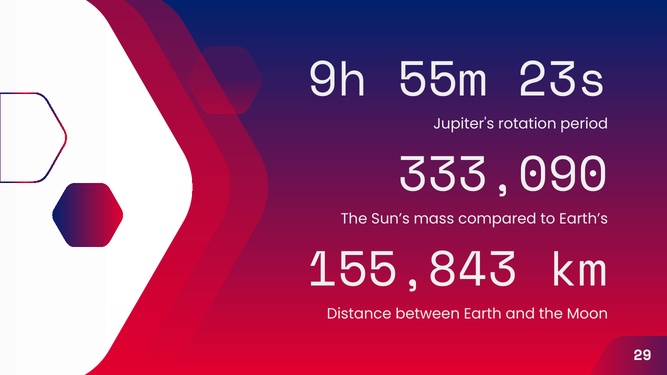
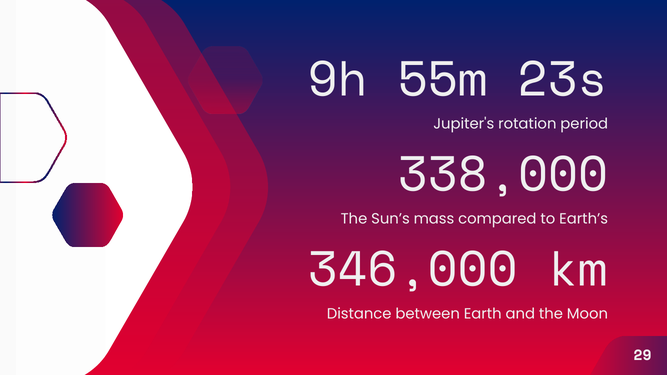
333,090: 333,090 -> 338,000 (503, 175)
155,843: 155,843 -> 346,000 (413, 270)
